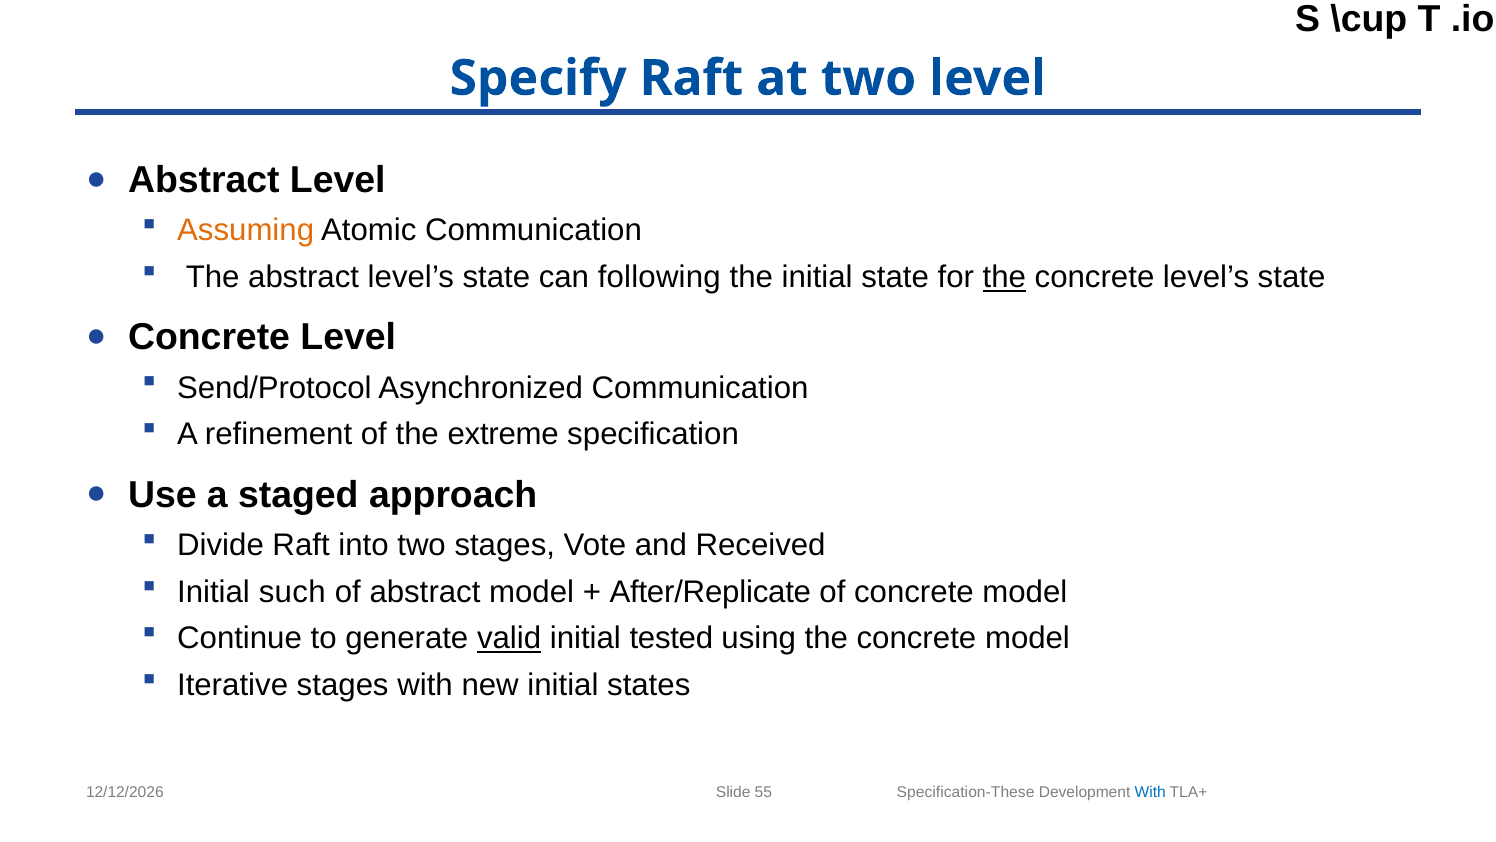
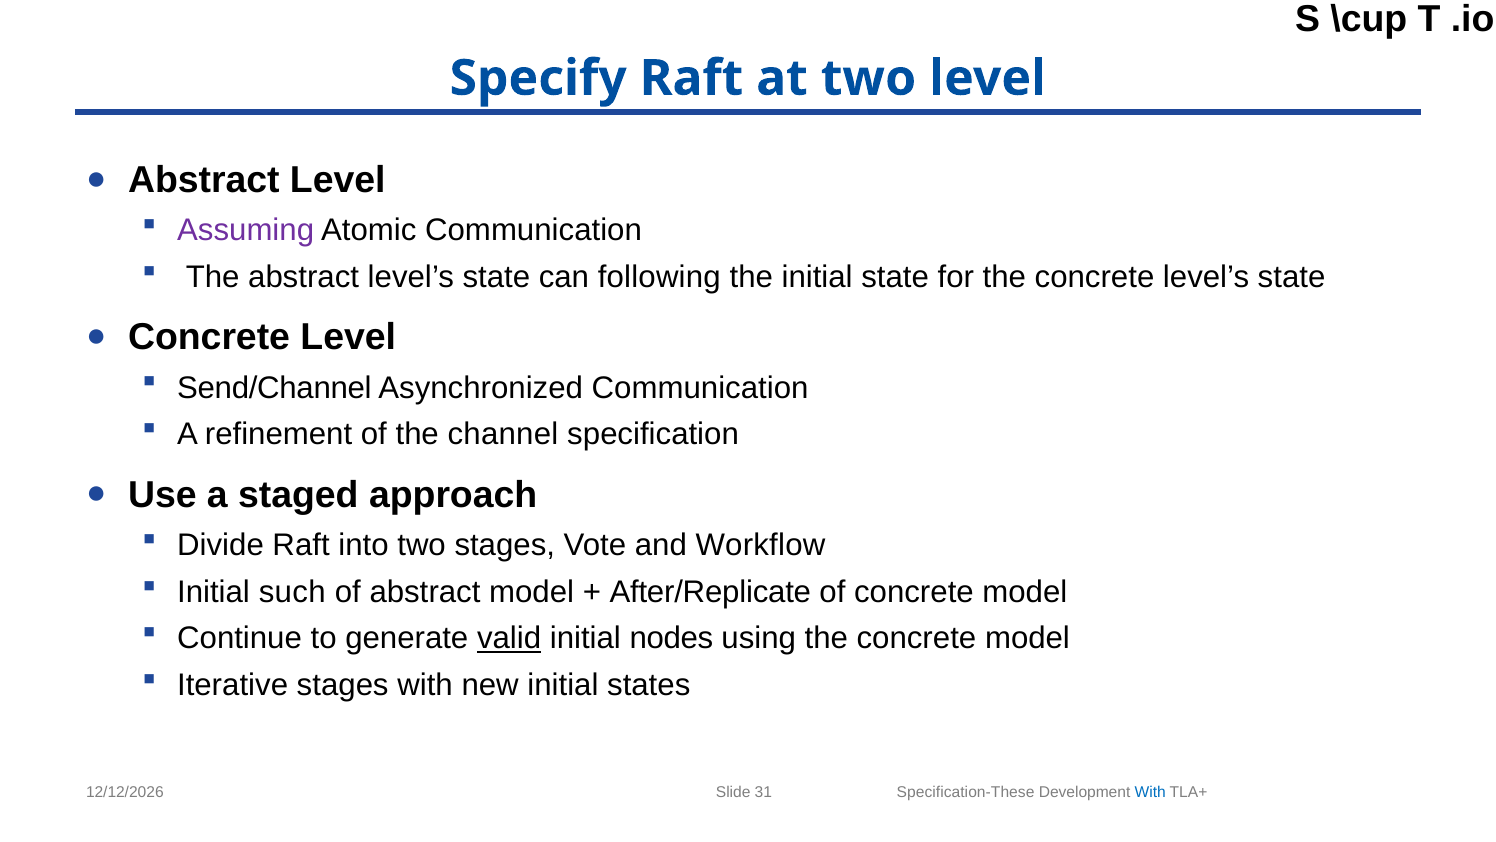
Assuming colour: orange -> purple (246, 230)
the underline: present -> none (1004, 277)
Send/Protocol: Send/Protocol -> Send/Channel (274, 387)
extreme: extreme -> channel (503, 434)
Received: Received -> Workflow (760, 545)
tested: tested -> nodes (671, 638)
55: 55 -> 31 (763, 792)
